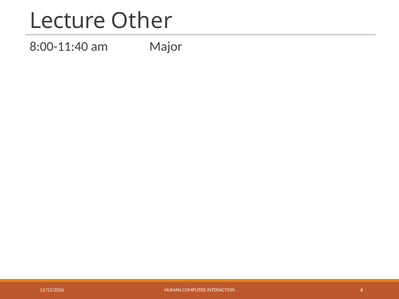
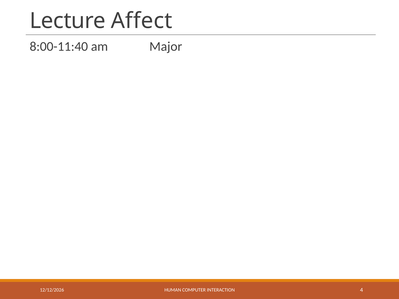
Other: Other -> Affect (142, 21)
